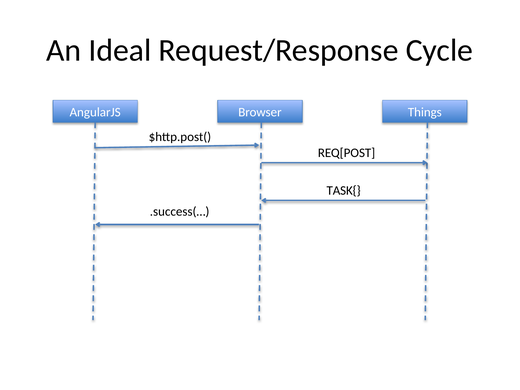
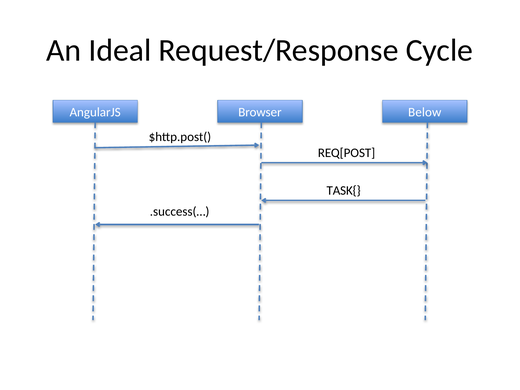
Things: Things -> Below (425, 112)
